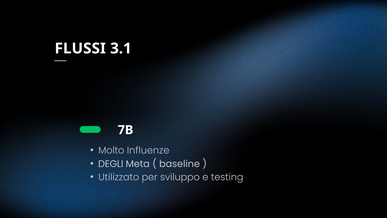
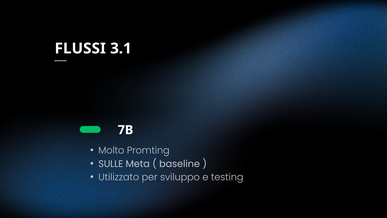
Influenze: Influenze -> Promting (148, 150)
DEGLI: DEGLI -> SULLE (111, 164)
